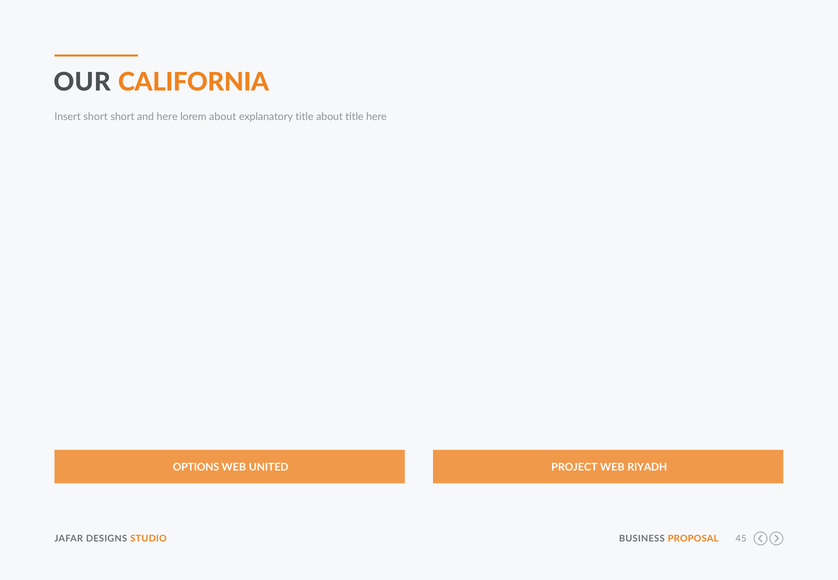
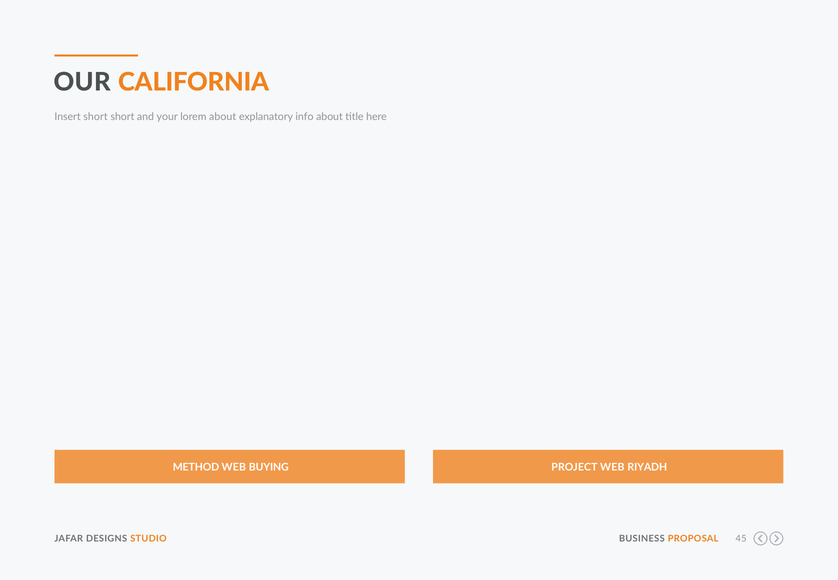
and here: here -> your (167, 117)
explanatory title: title -> info (304, 117)
OPTIONS: OPTIONS -> METHOD (196, 467)
UNITED: UNITED -> BUYING (269, 467)
